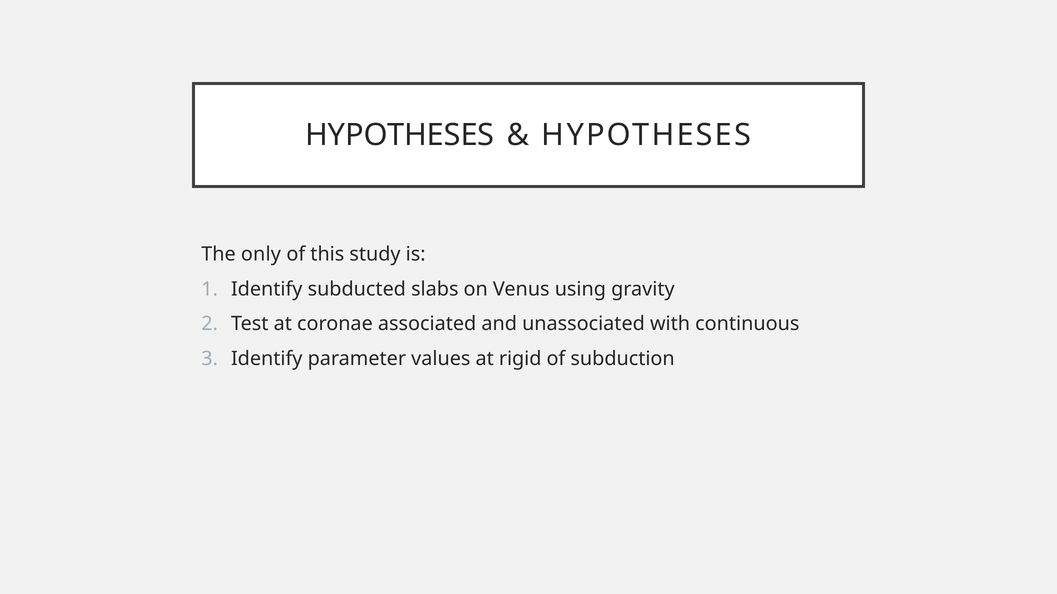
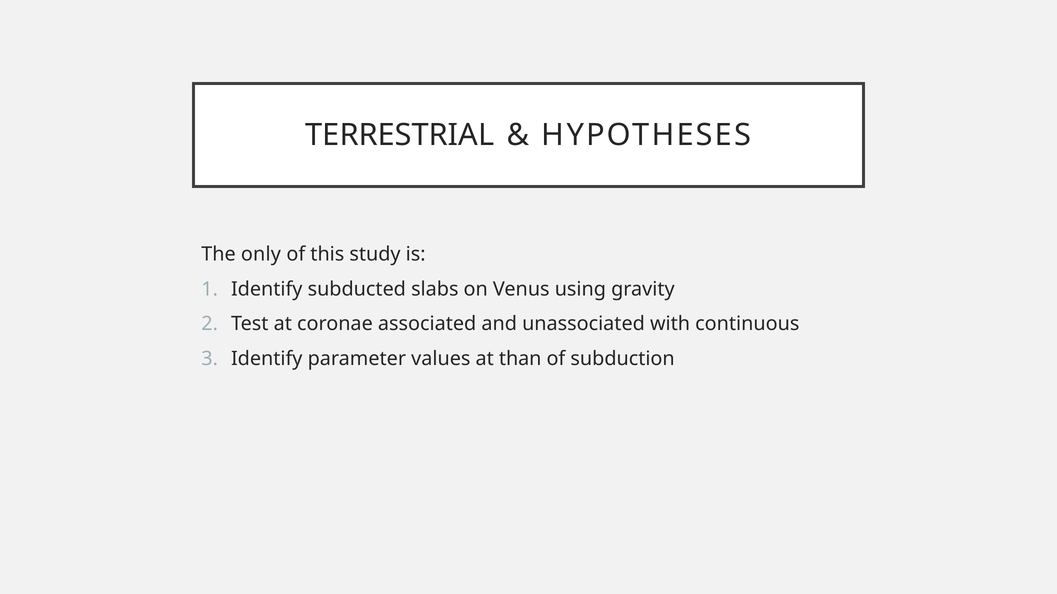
HYPOTHESES: HYPOTHESES -> TERRESTRIAL (400, 135)
rigid: rigid -> than (520, 359)
